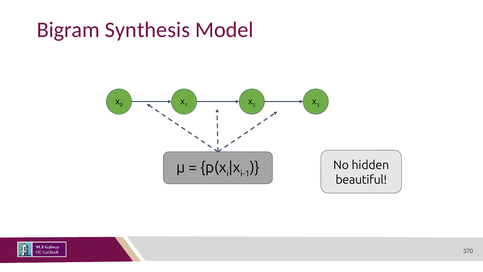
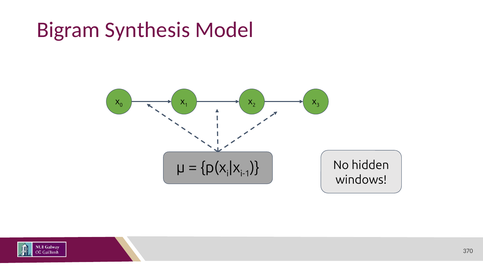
beautiful: beautiful -> windows (361, 180)
